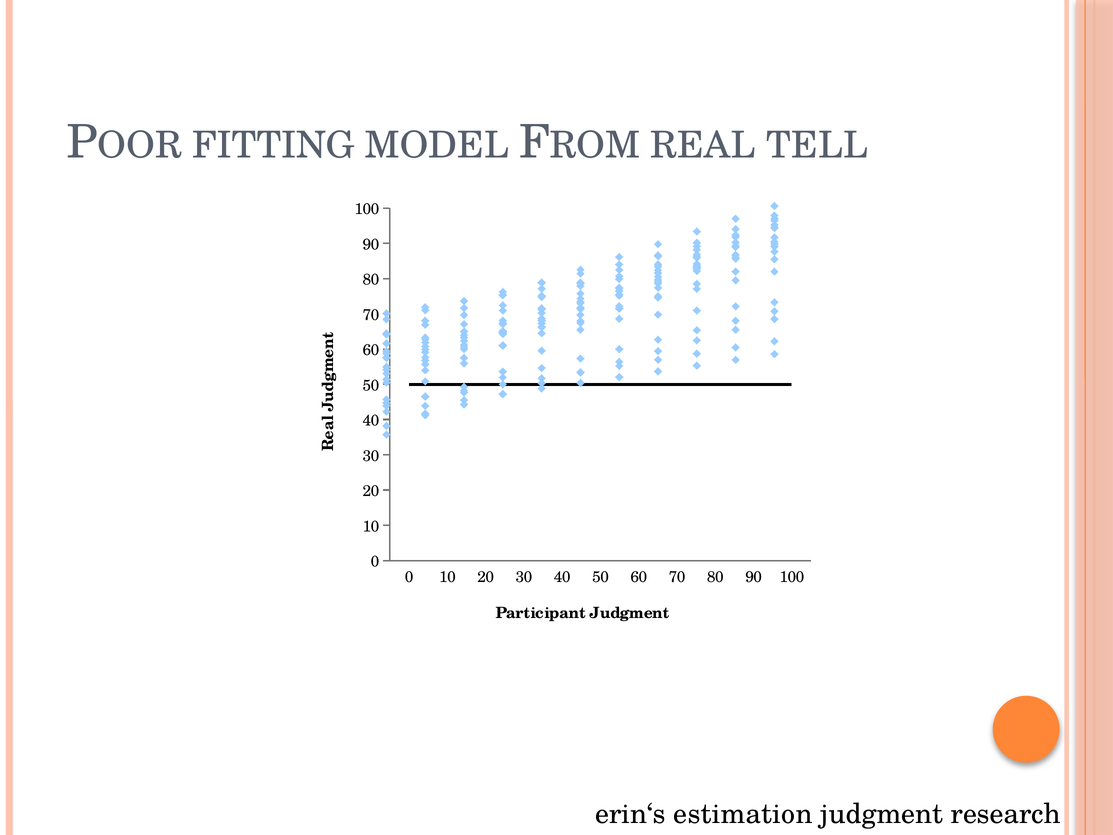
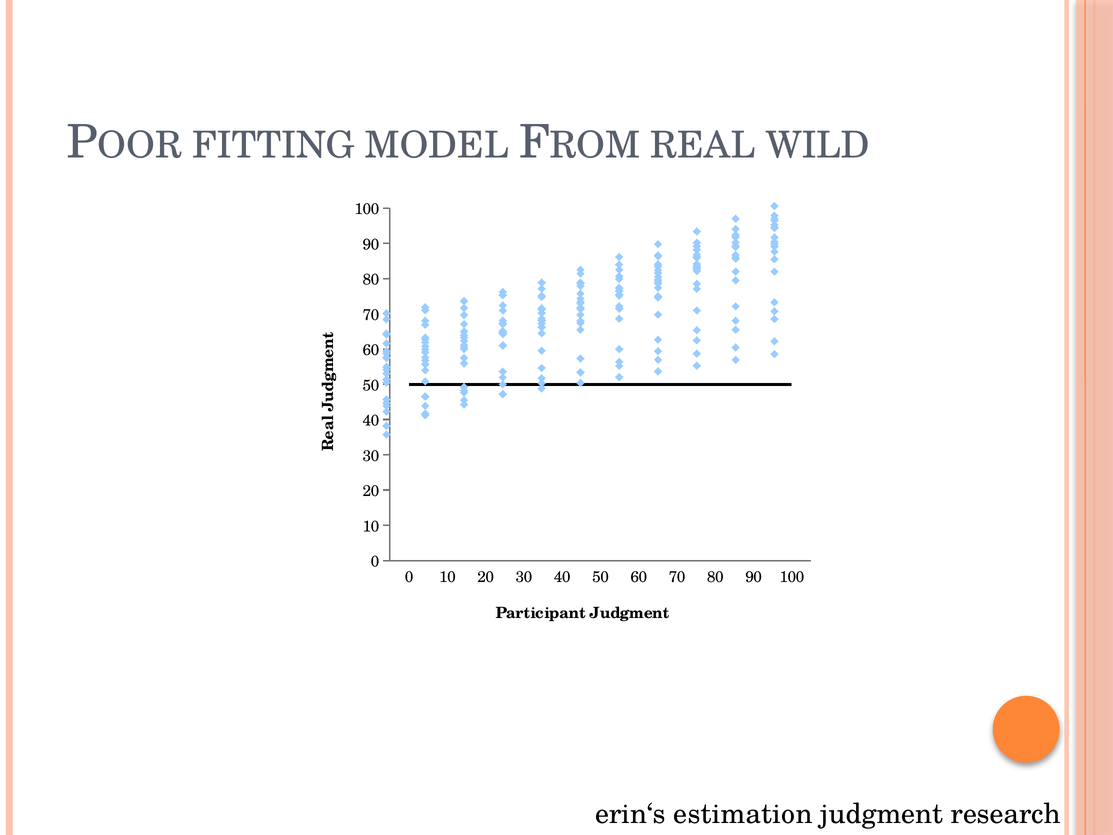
TELL: TELL -> WILD (818, 145)
